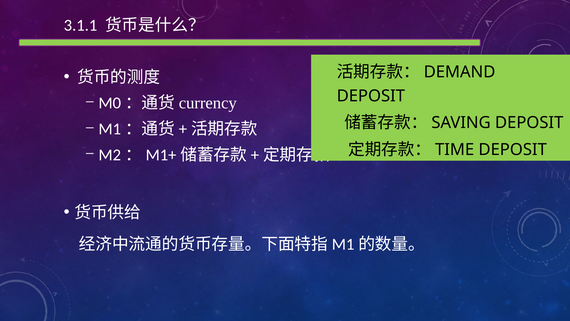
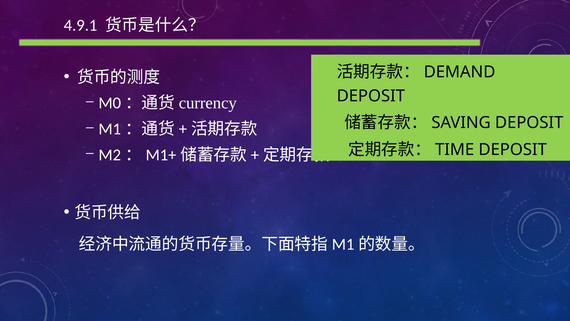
3.1.1: 3.1.1 -> 4.9.1 (80, 25)
